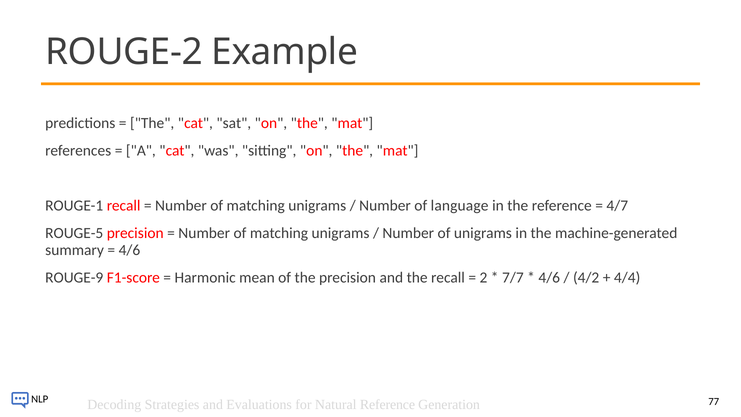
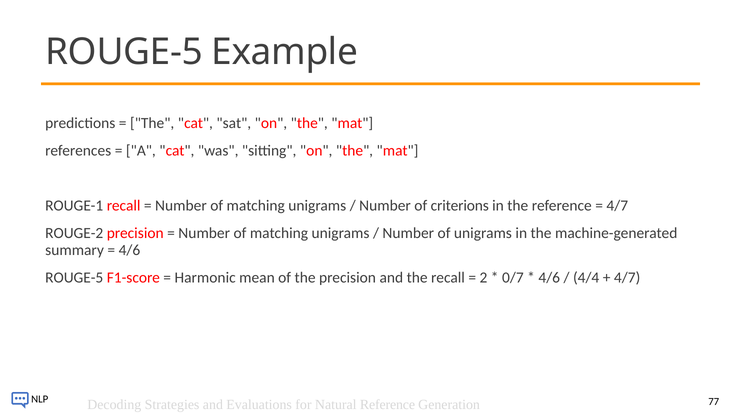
ROUGE-2: ROUGE-2 -> ROUGE-5 (124, 52)
language: language -> criterions (460, 206)
ROUGE-5: ROUGE-5 -> ROUGE-2 (74, 233)
ROUGE-9: ROUGE-9 -> ROUGE-5 (74, 277)
7/7: 7/7 -> 0/7 (513, 277)
4/2: 4/2 -> 4/4 (586, 277)
4/4: 4/4 -> 4/7 (627, 277)
